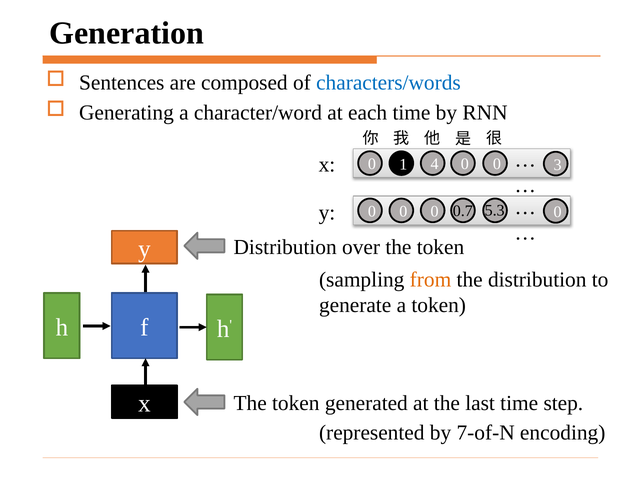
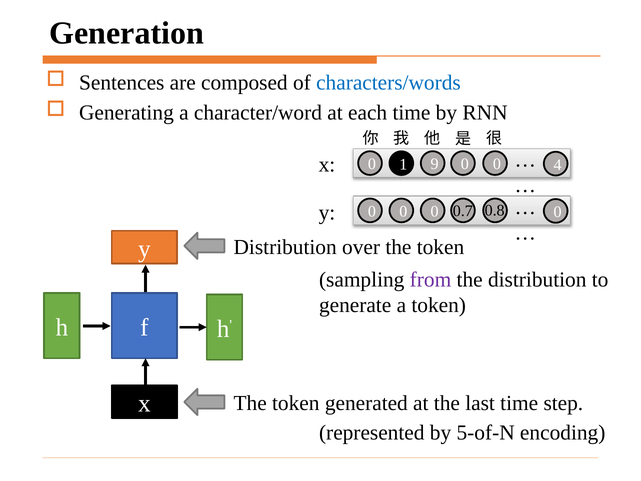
4: 4 -> 9 (435, 164)
3: 3 -> 4 (558, 165)
5.3: 5.3 -> 0.8 (495, 211)
from colour: orange -> purple (431, 279)
7-of-N: 7-of-N -> 5-of-N (486, 432)
